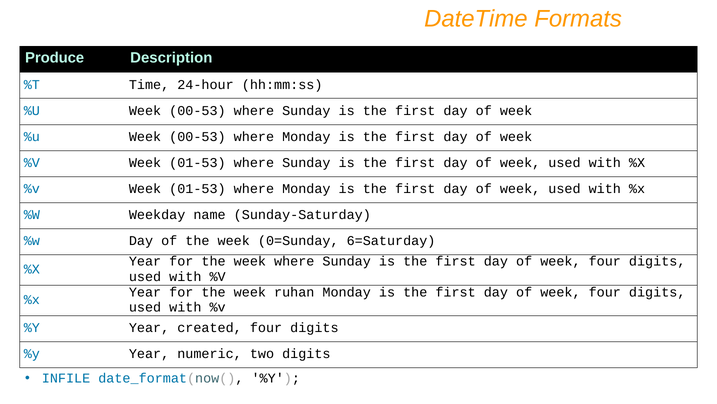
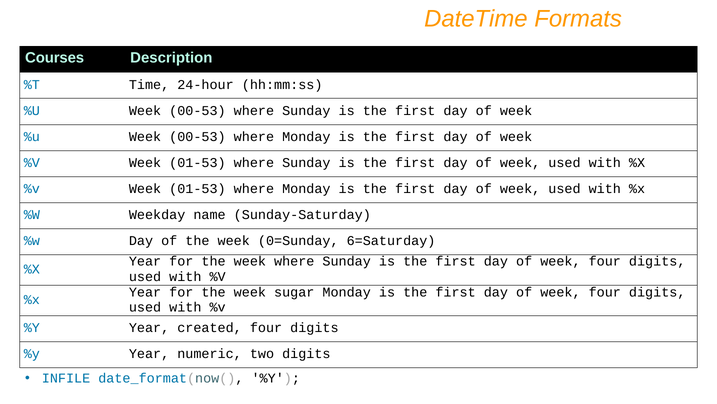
Produce: Produce -> Courses (55, 58)
ruhan: ruhan -> sugar (294, 292)
